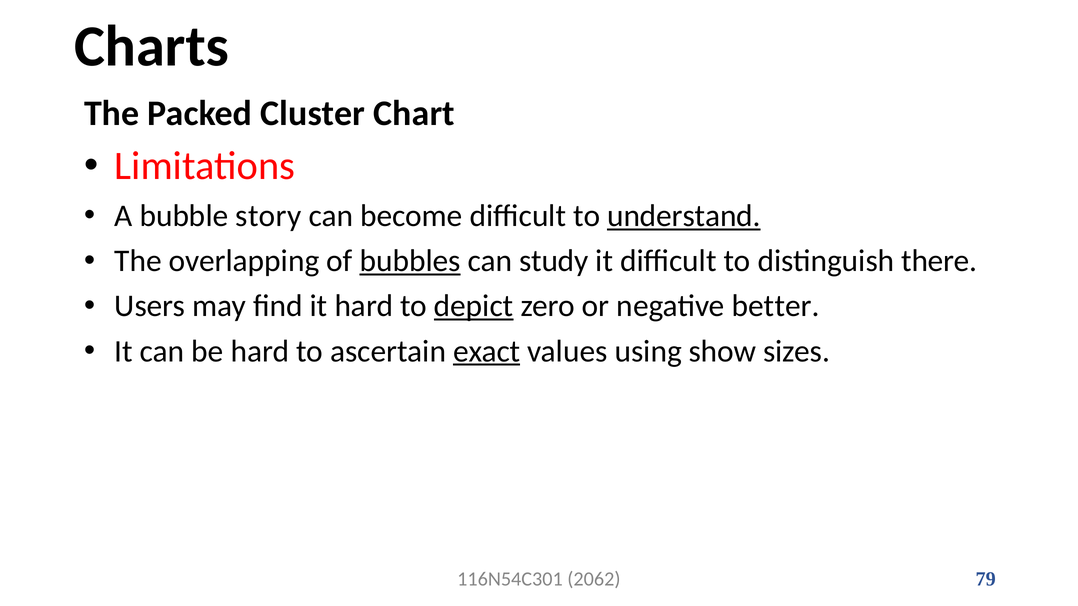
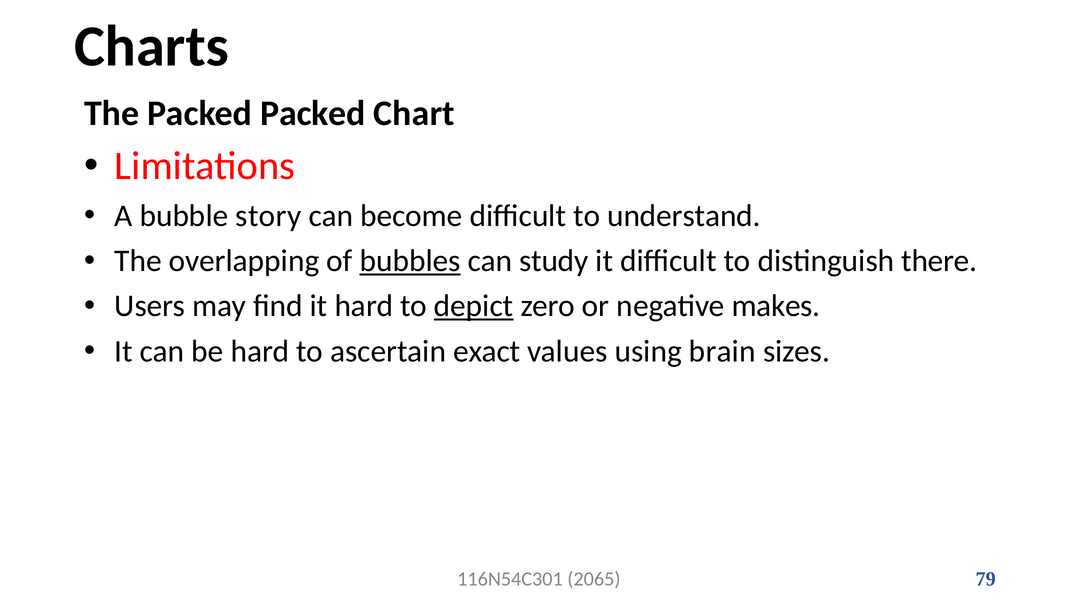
Packed Cluster: Cluster -> Packed (313, 113)
understand underline: present -> none (684, 216)
better: better -> makes (776, 306)
exact underline: present -> none (487, 351)
show: show -> brain (722, 351)
2062: 2062 -> 2065 (594, 579)
